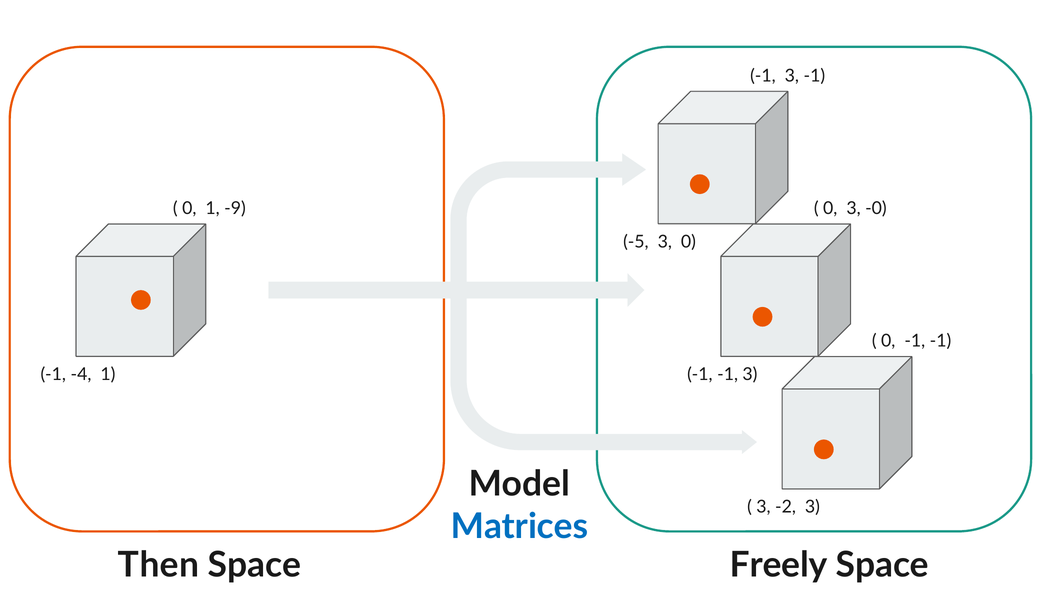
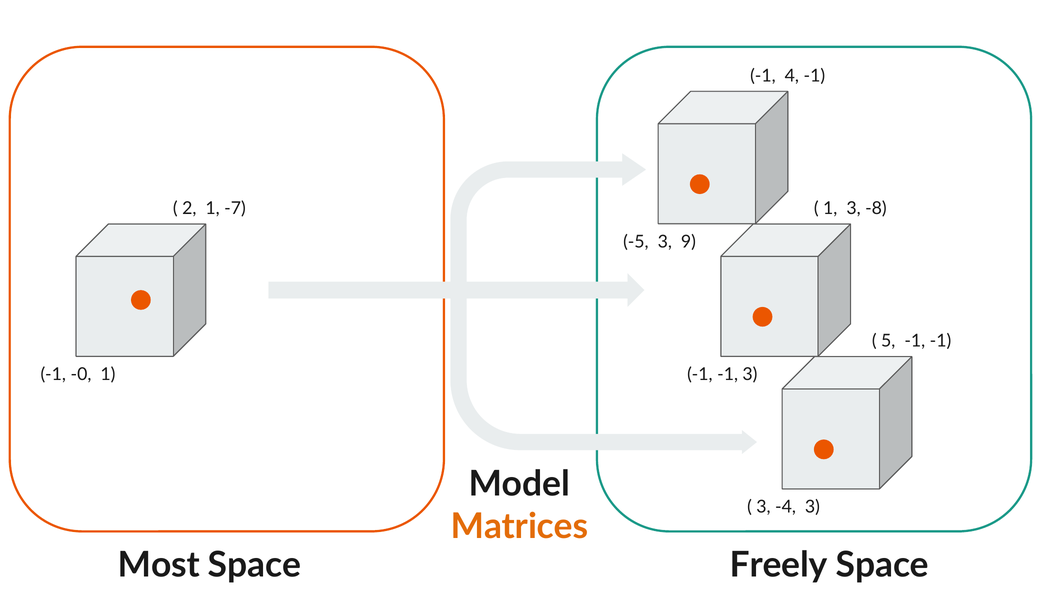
3: 3 -> 4 (792, 76)
0: 0 -> 2 (189, 208)
-9: -9 -> -7 (235, 208)
0: 0 -> 1 (830, 208)
-0: -0 -> -8 (876, 208)
3 0: 0 -> 9 (688, 242)
0: 0 -> 5 (888, 341)
-4: -4 -> -0 (81, 374)
-2: -2 -> -4 (785, 507)
Matrices colour: blue -> orange (519, 526)
Then: Then -> Most (159, 565)
